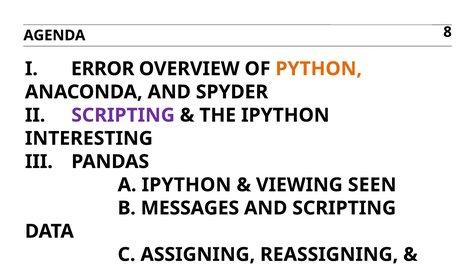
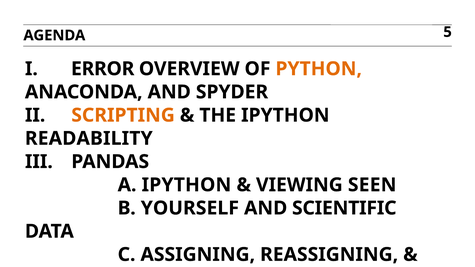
8: 8 -> 5 (448, 32)
SCRIPTING colour: purple -> orange (123, 115)
INTERESTING: INTERESTING -> READABILITY (89, 138)
MESSAGES: MESSAGES -> YOURSELF (190, 208)
AND SCRIPTING: SCRIPTING -> SCIENTIFIC (344, 208)
